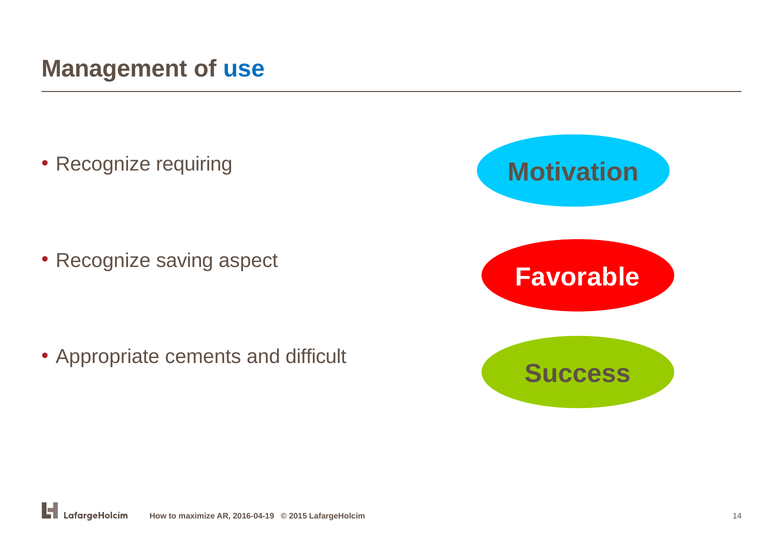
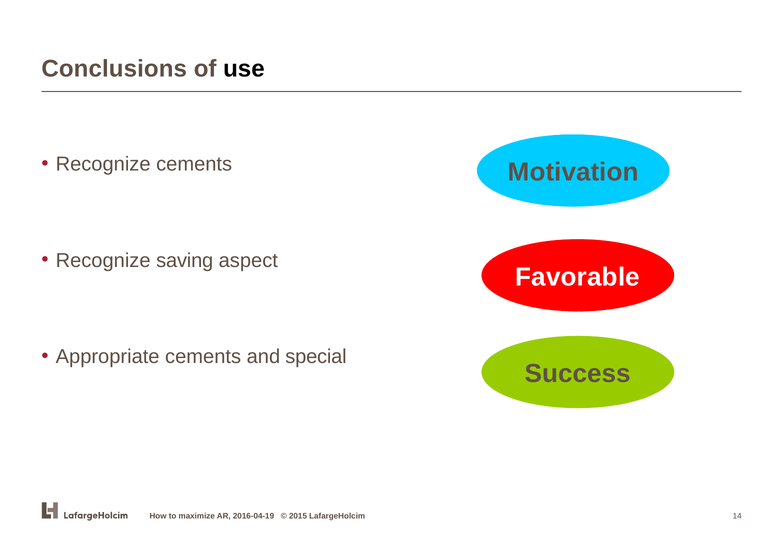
Management: Management -> Conclusions (114, 69)
use colour: blue -> black (244, 69)
Recognize requiring: requiring -> cements (194, 164)
difficult: difficult -> special (316, 357)
